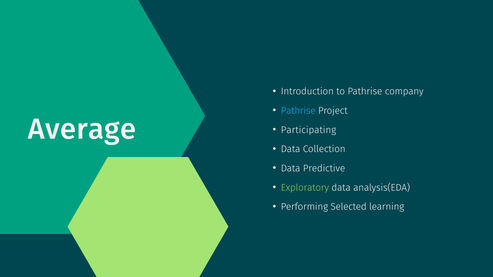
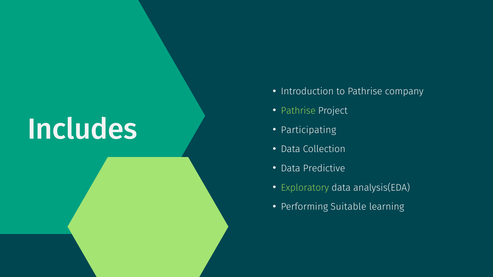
Pathrise colour: light blue -> light green (298, 111)
Average: Average -> Includes (82, 130)
Selected: Selected -> Suitable (348, 207)
